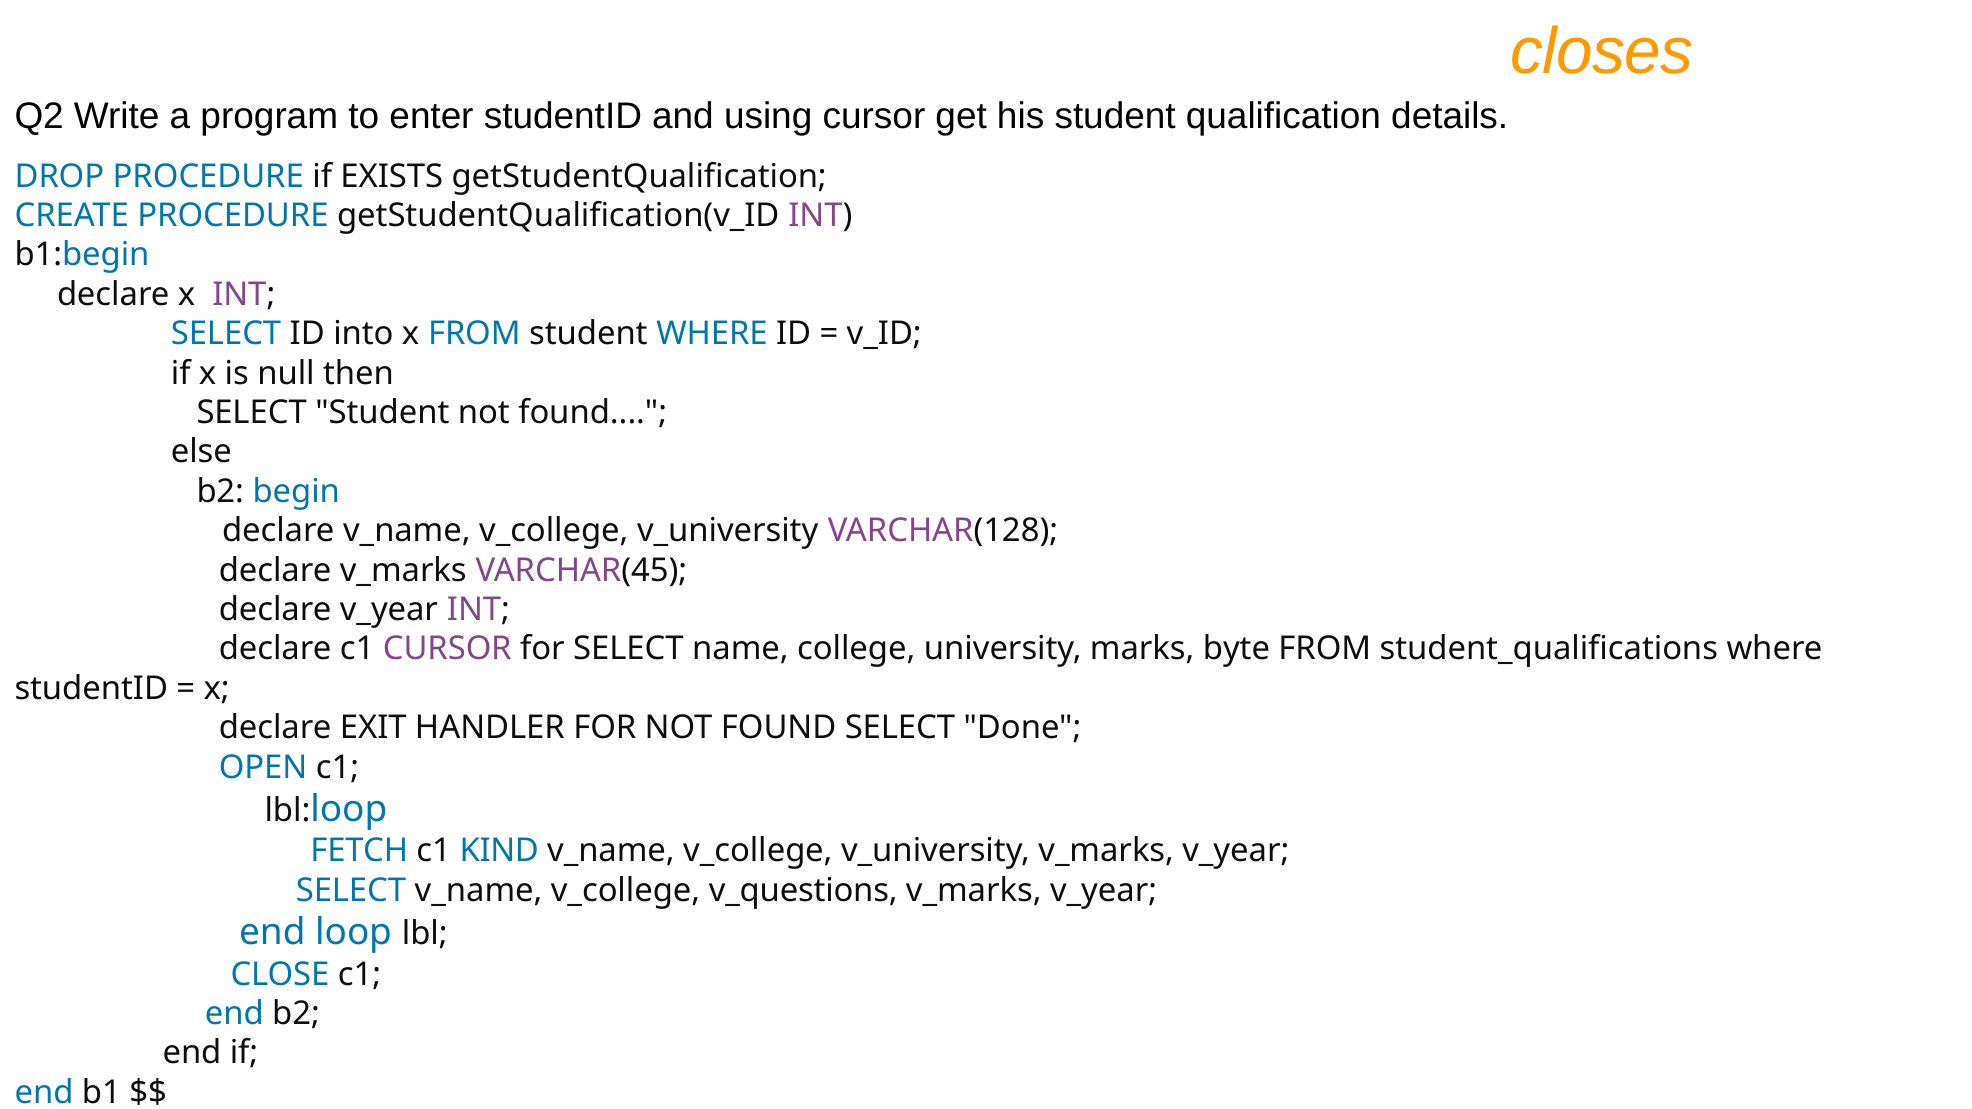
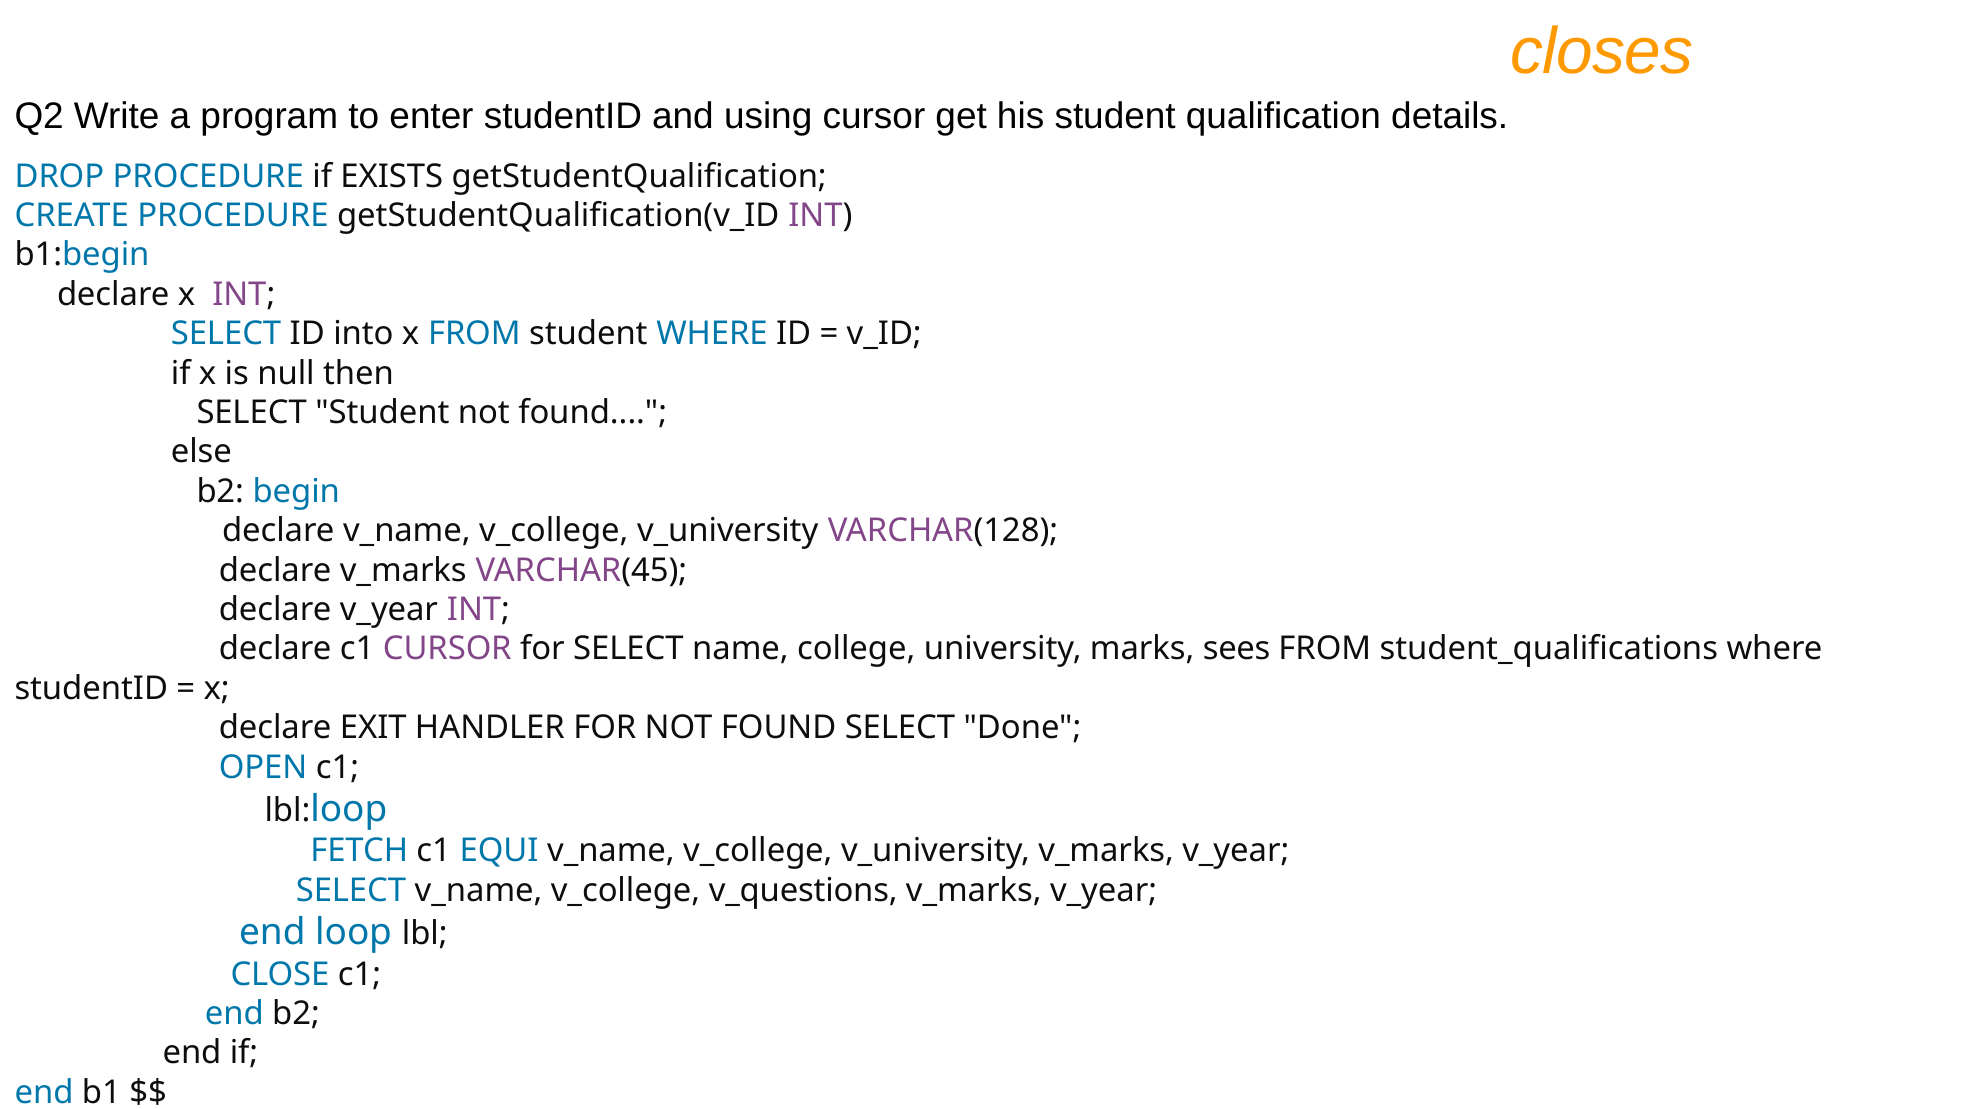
byte: byte -> sees (1237, 649)
KIND: KIND -> EQUI (499, 851)
